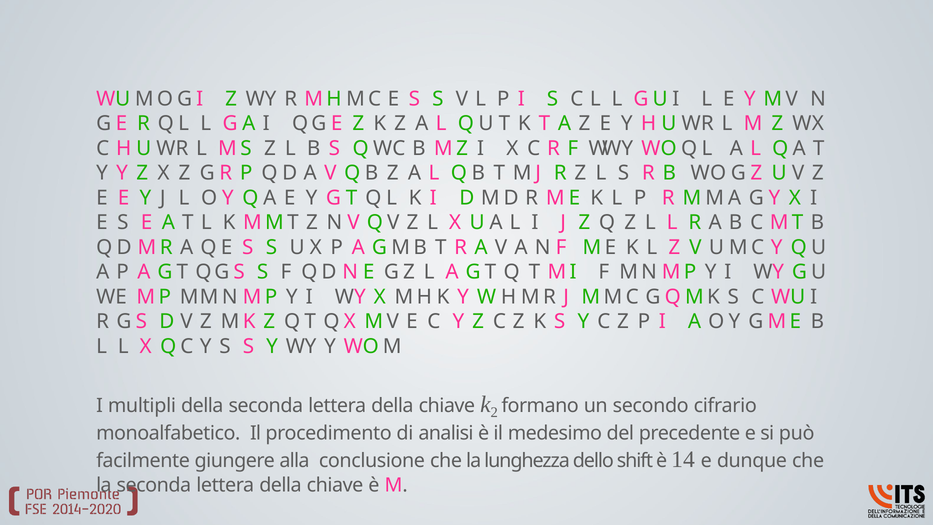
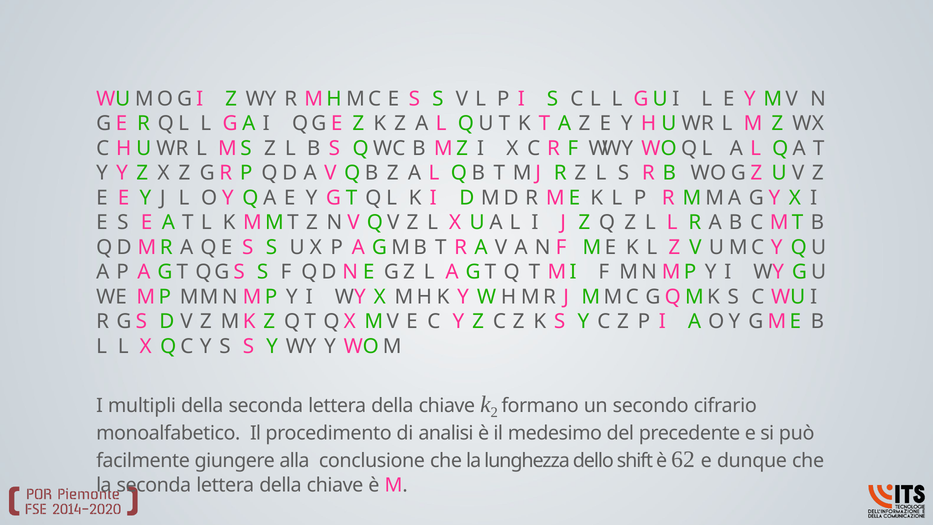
14: 14 -> 62 (683, 459)
